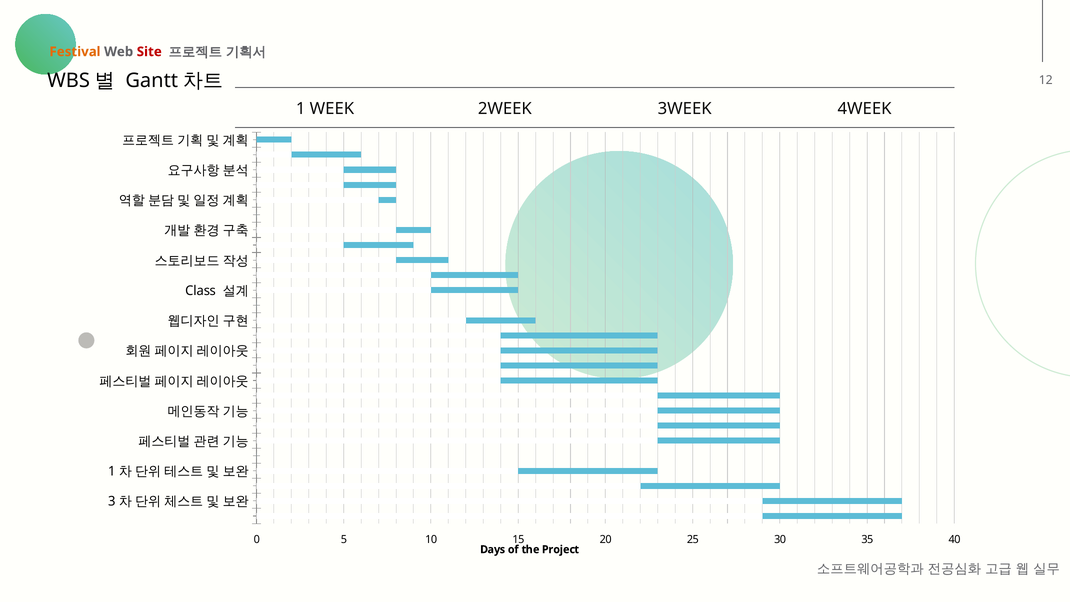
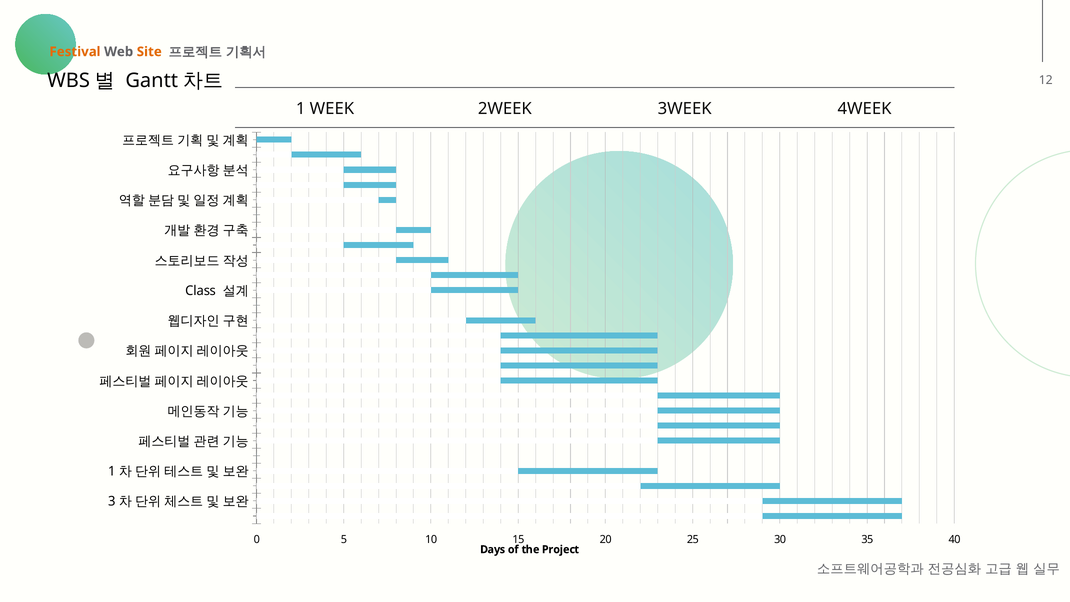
Site colour: red -> orange (149, 52)
